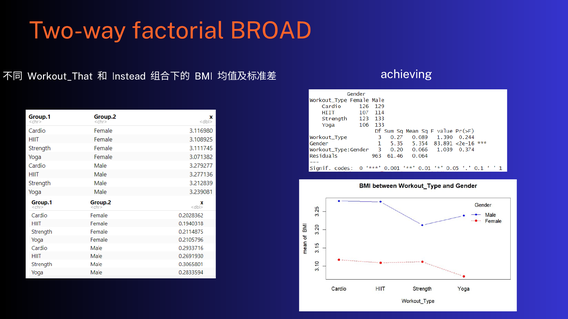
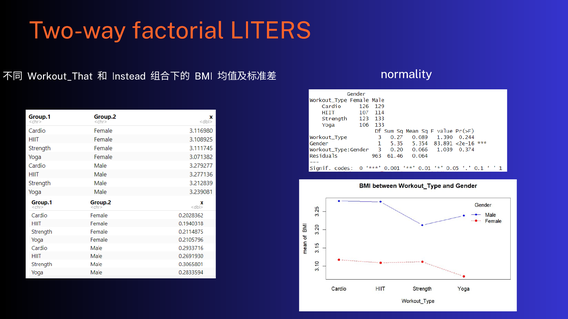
BROAD: BROAD -> LITERS (271, 31)
achieving: achieving -> normality (406, 74)
